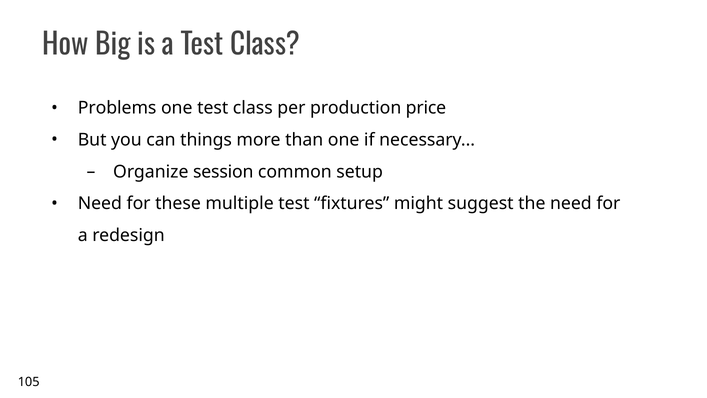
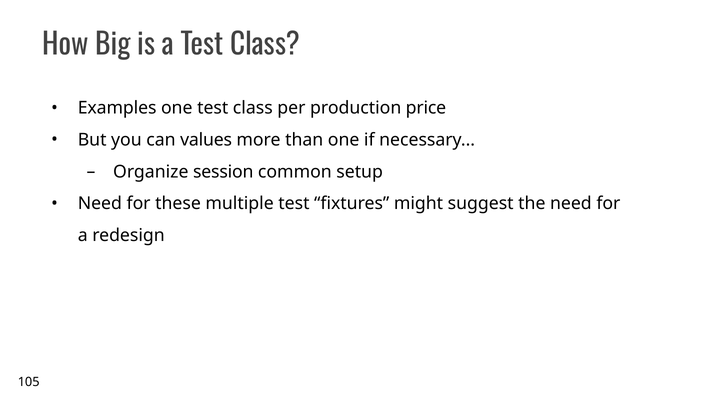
Problems: Problems -> Examples (117, 108)
things: things -> values (206, 140)
